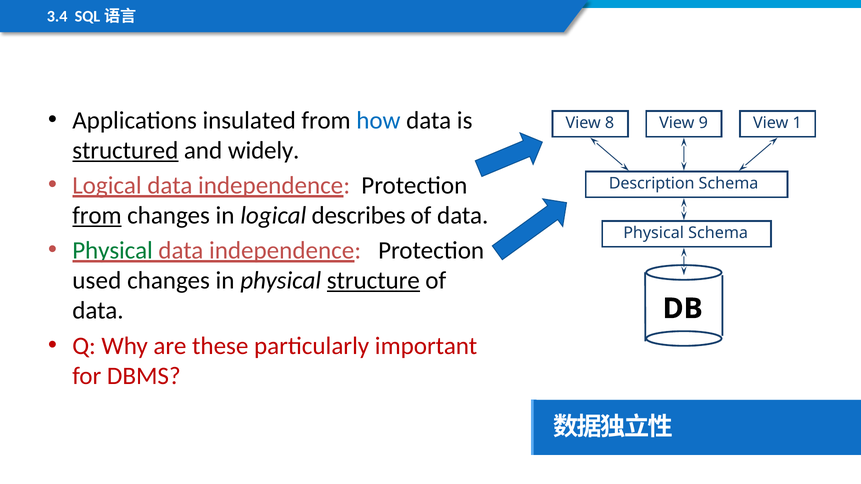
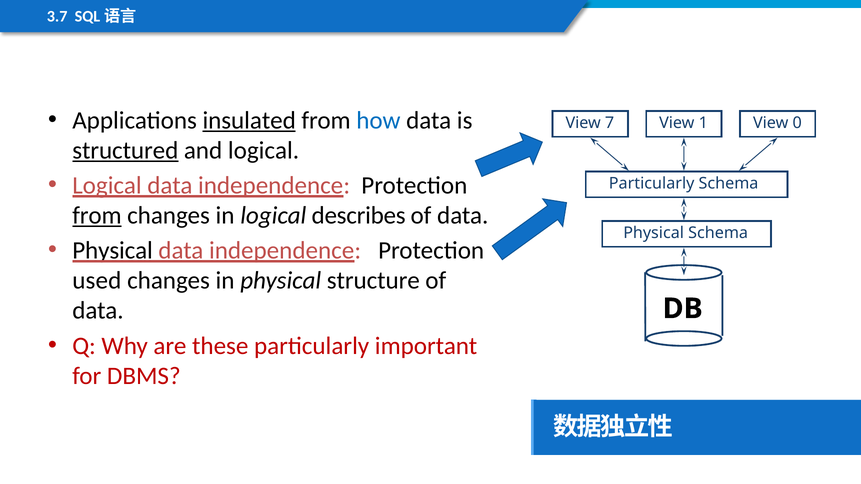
3.4: 3.4 -> 3.7 (57, 17)
insulated underline: none -> present (249, 120)
8: 8 -> 7 (610, 123)
9: 9 -> 1 (703, 123)
1: 1 -> 0 (797, 123)
and widely: widely -> logical (264, 150)
Description: Description -> Particularly (652, 184)
Physical colour: green -> black (113, 251)
structure underline: present -> none (373, 281)
